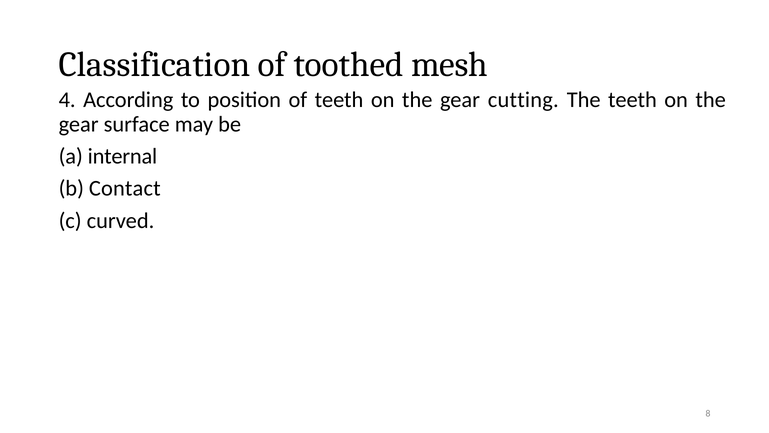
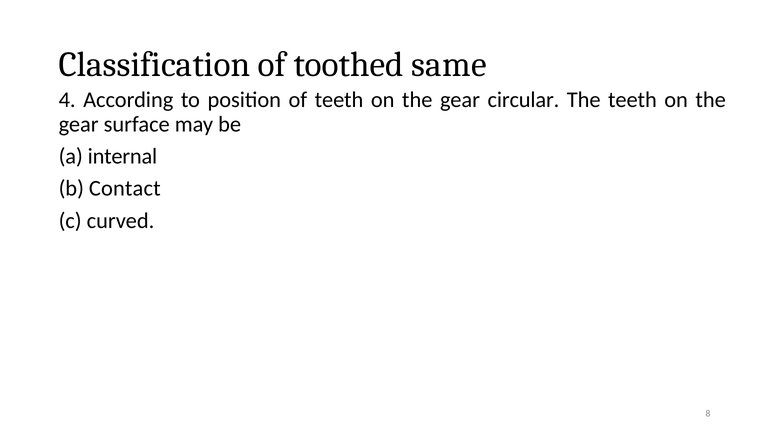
mesh: mesh -> same (449, 65)
cutting: cutting -> circular (523, 100)
